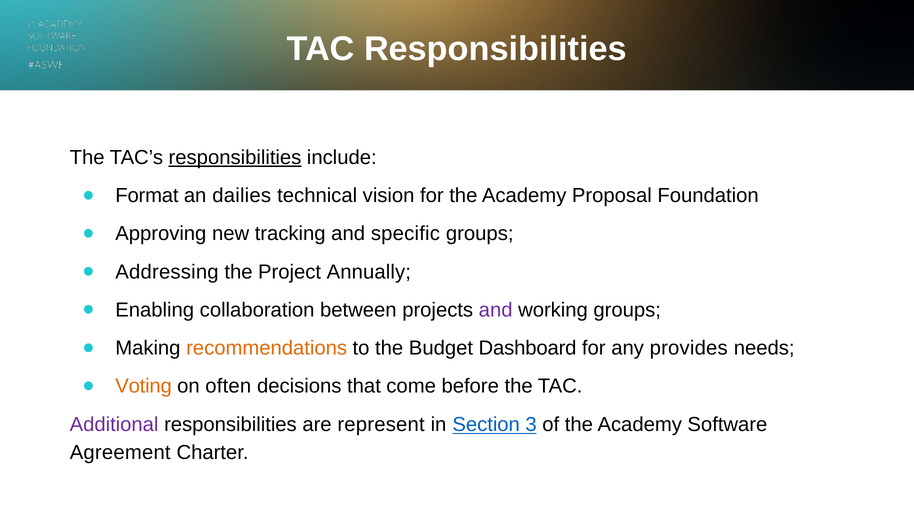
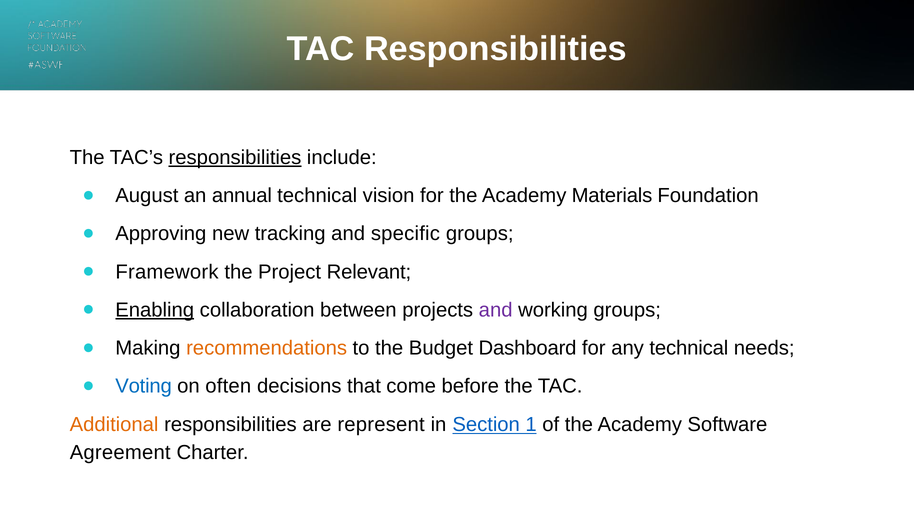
Format: Format -> August (147, 196)
dailies: dailies -> annual (242, 196)
Proposal: Proposal -> Materials (612, 196)
Addressing: Addressing -> Framework (167, 272)
Annually: Annually -> Relevant (369, 272)
Enabling underline: none -> present (155, 310)
any provides: provides -> technical (689, 348)
Voting colour: orange -> blue (144, 386)
Additional colour: purple -> orange (114, 425)
3: 3 -> 1 (531, 425)
